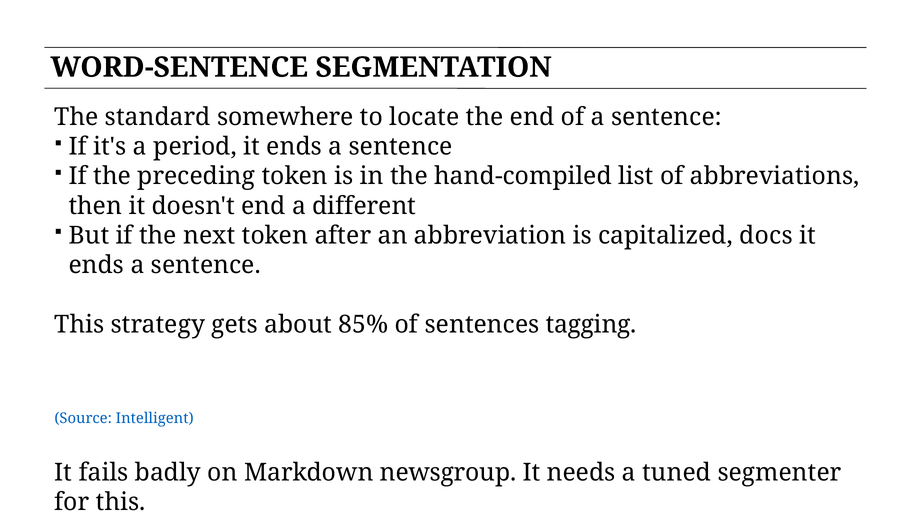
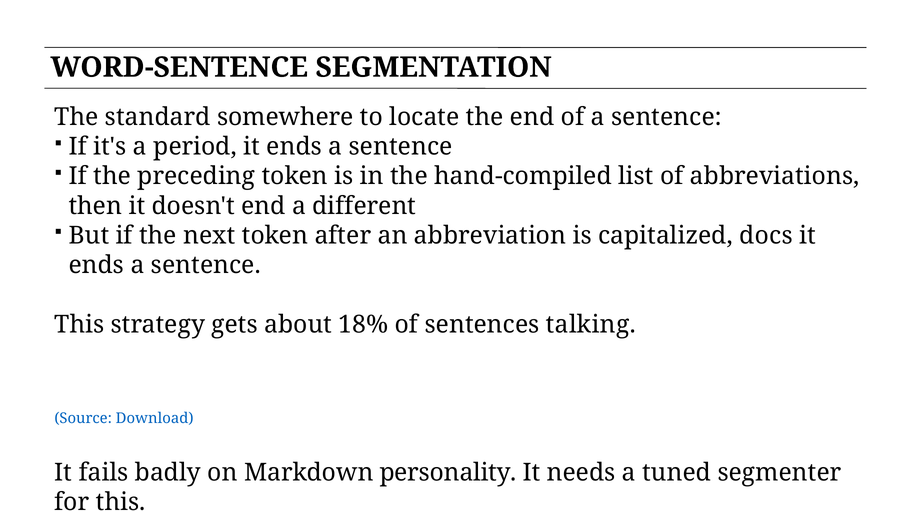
85%: 85% -> 18% (363, 325)
tagging: tagging -> talking (591, 325)
Intelligent: Intelligent -> Download (155, 419)
newsgroup: newsgroup -> personality (448, 473)
